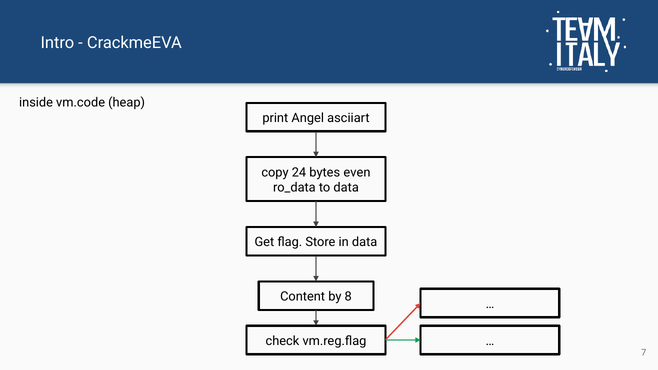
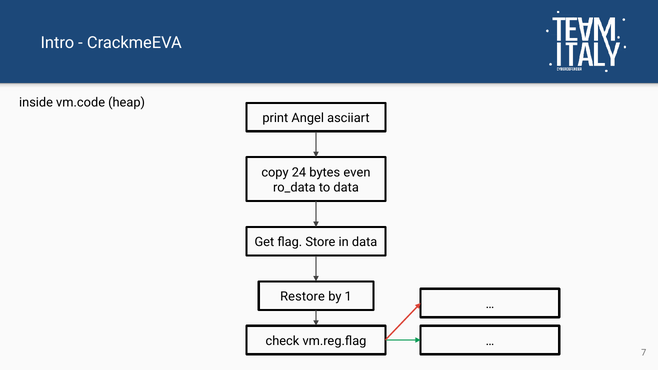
Content: Content -> Restore (303, 297)
8: 8 -> 1 (348, 297)
